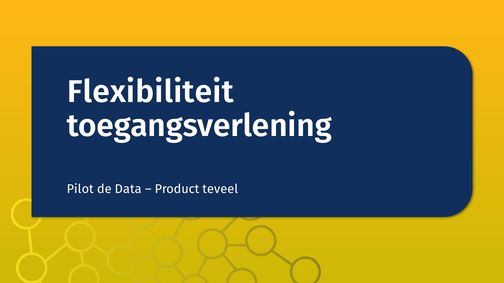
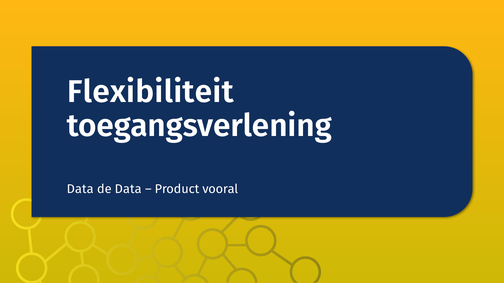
Pilot: Pilot -> Data (80, 189)
teveel: teveel -> vooral (220, 189)
